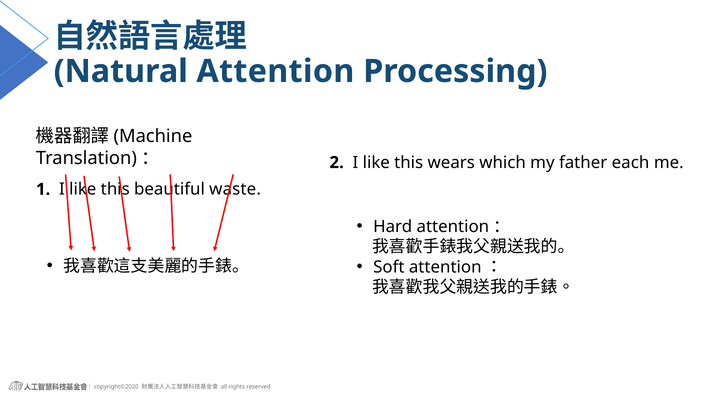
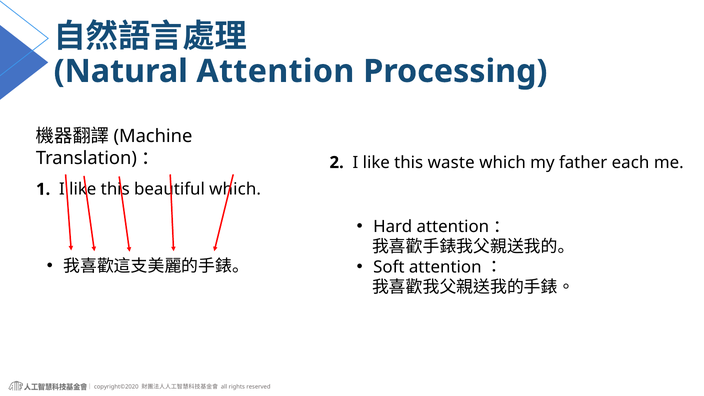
wears: wears -> waste (451, 163)
beautiful waste: waste -> which (235, 189)
